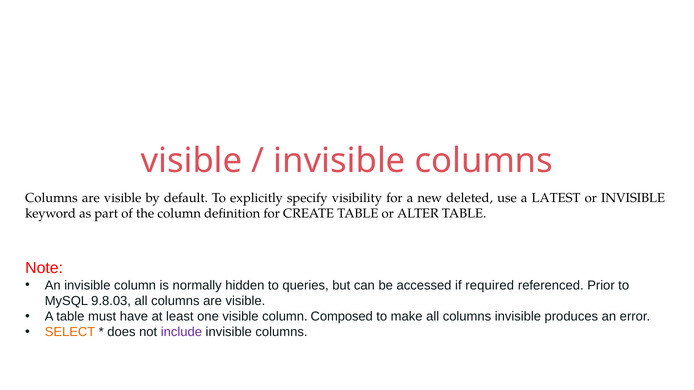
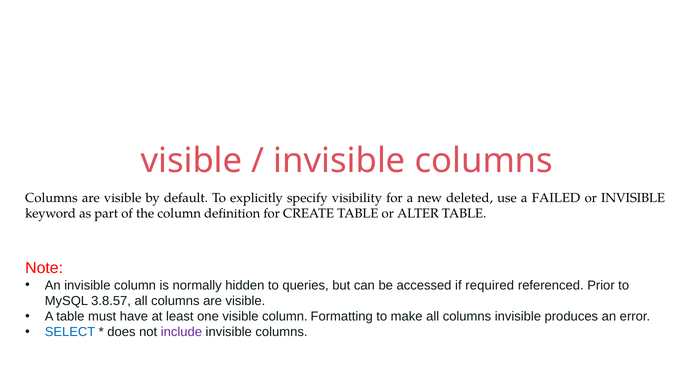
LATEST: LATEST -> FAILED (556, 198)
9.8.03: 9.8.03 -> 3.8.57 (111, 301)
Composed: Composed -> Formatting (342, 317)
SELECT colour: orange -> blue (70, 332)
